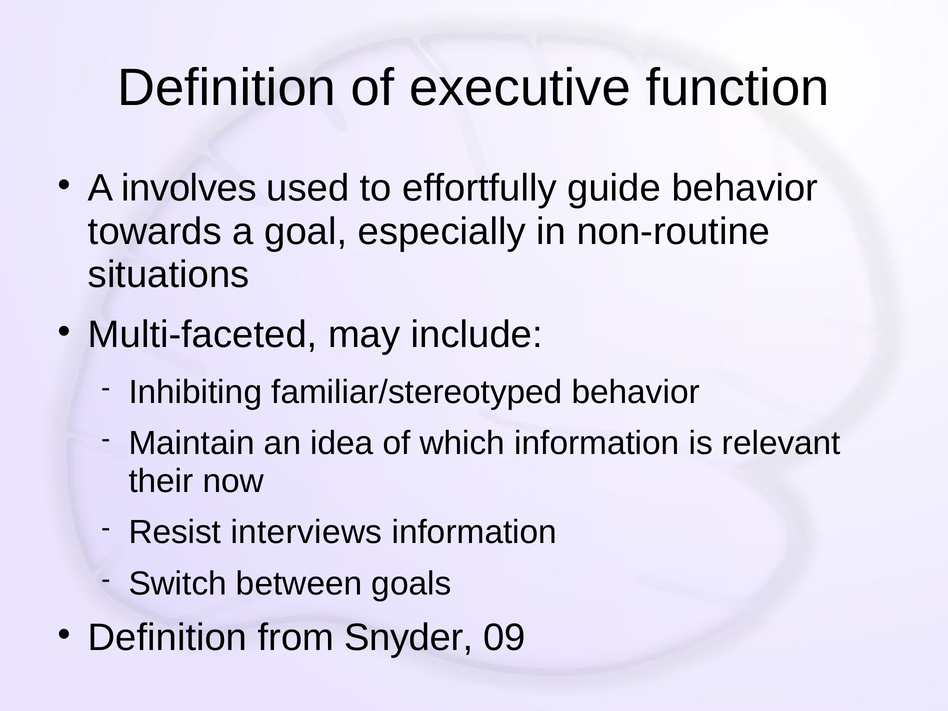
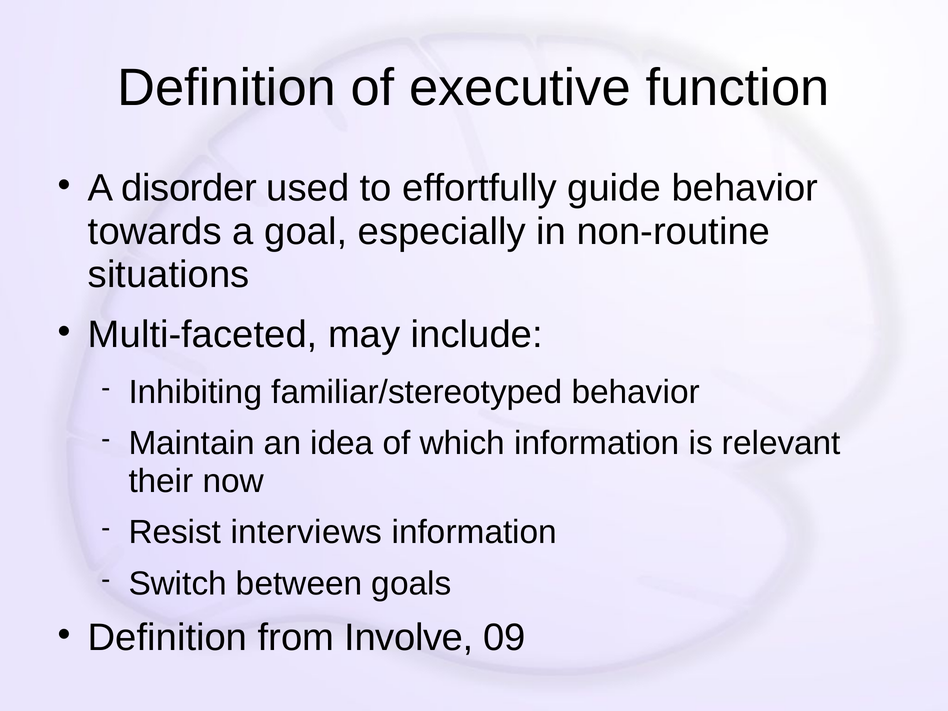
involves: involves -> disorder (189, 188)
Snyder: Snyder -> Involve (409, 638)
